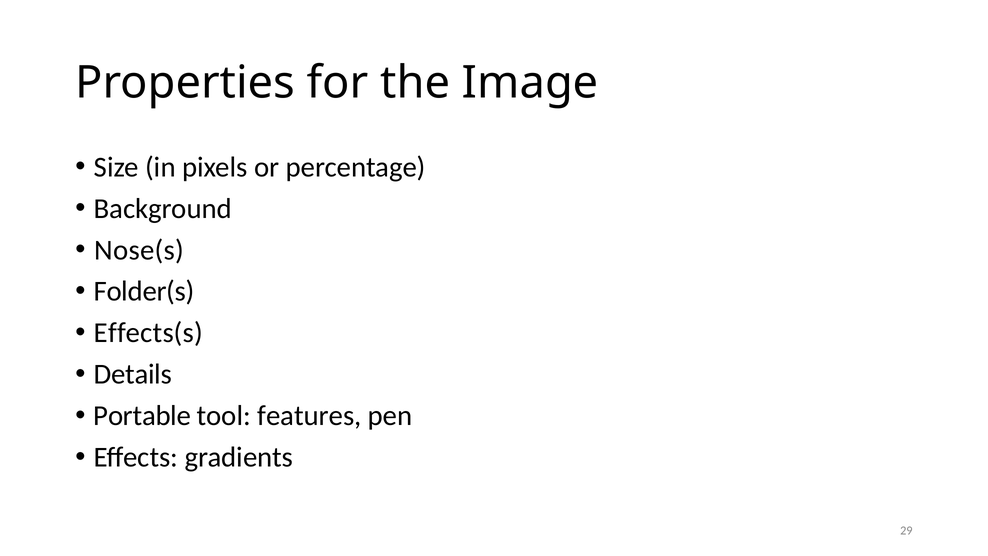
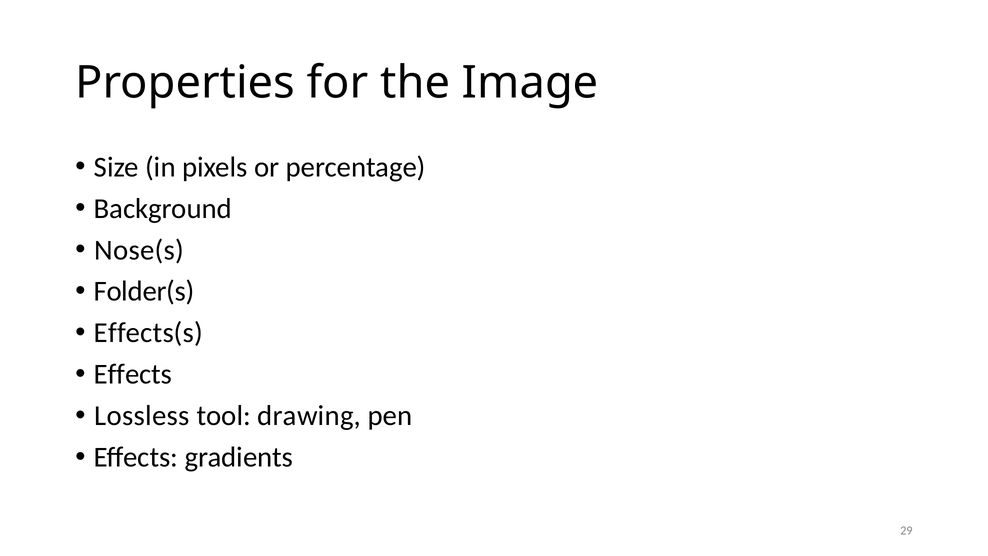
Details: Details -> Effects (133, 374)
Portable: Portable -> Lossless (142, 416)
features: features -> drawing (309, 416)
